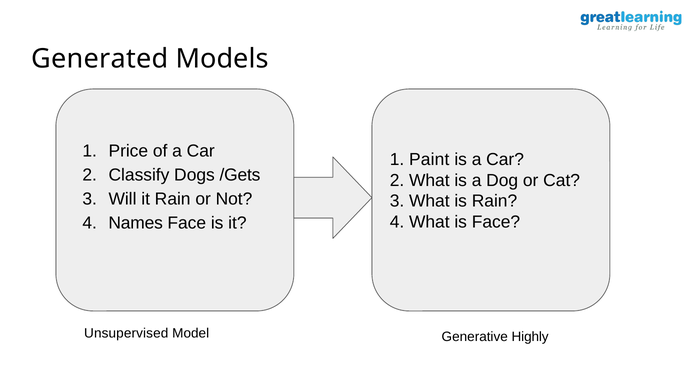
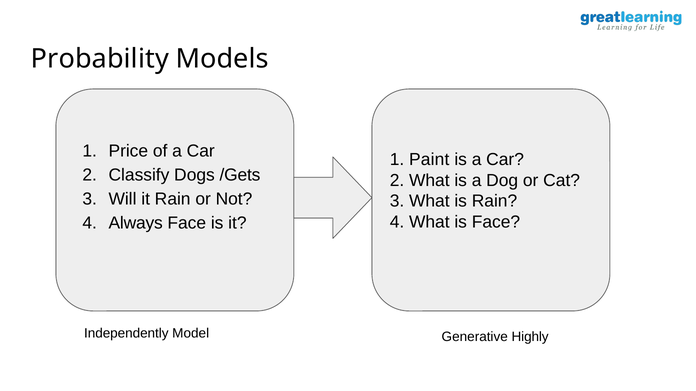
Generated: Generated -> Probability (100, 59)
Names: Names -> Always (136, 223)
Unsupervised: Unsupervised -> Independently (126, 334)
